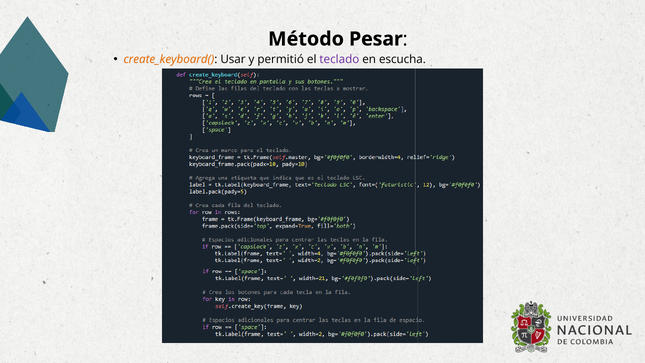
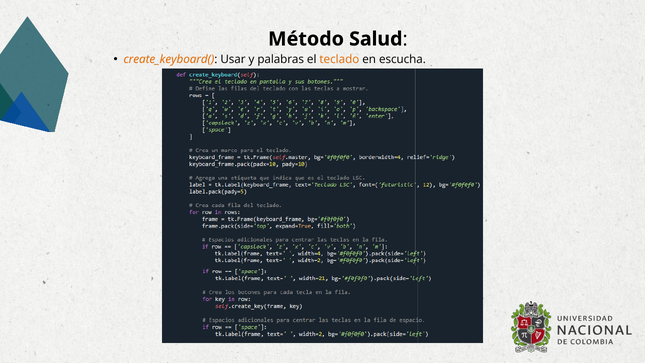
Pesar: Pesar -> Salud (376, 39)
permitió: permitió -> palabras (281, 60)
teclado colour: purple -> orange (339, 60)
